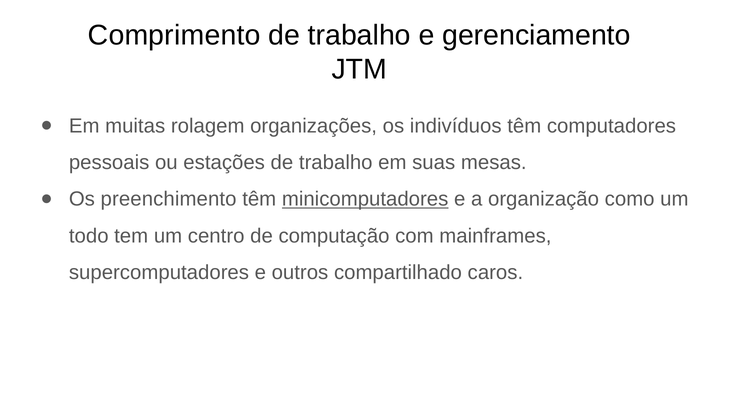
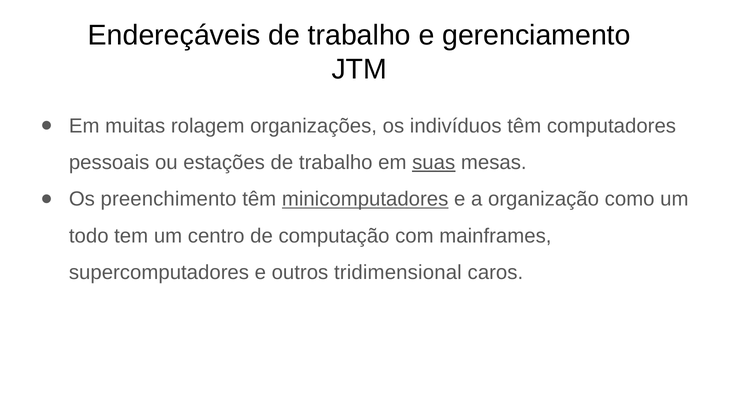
Comprimento: Comprimento -> Endereçáveis (174, 35)
suas underline: none -> present (434, 162)
compartilhado: compartilhado -> tridimensional (398, 272)
